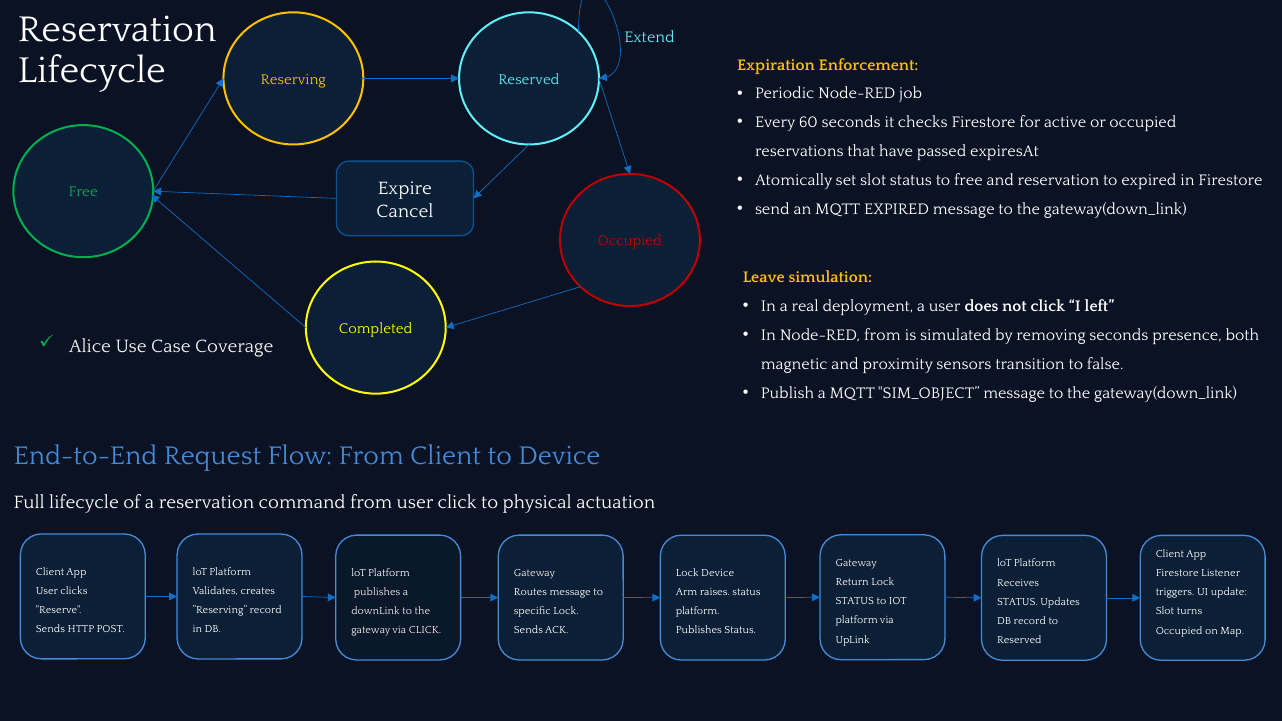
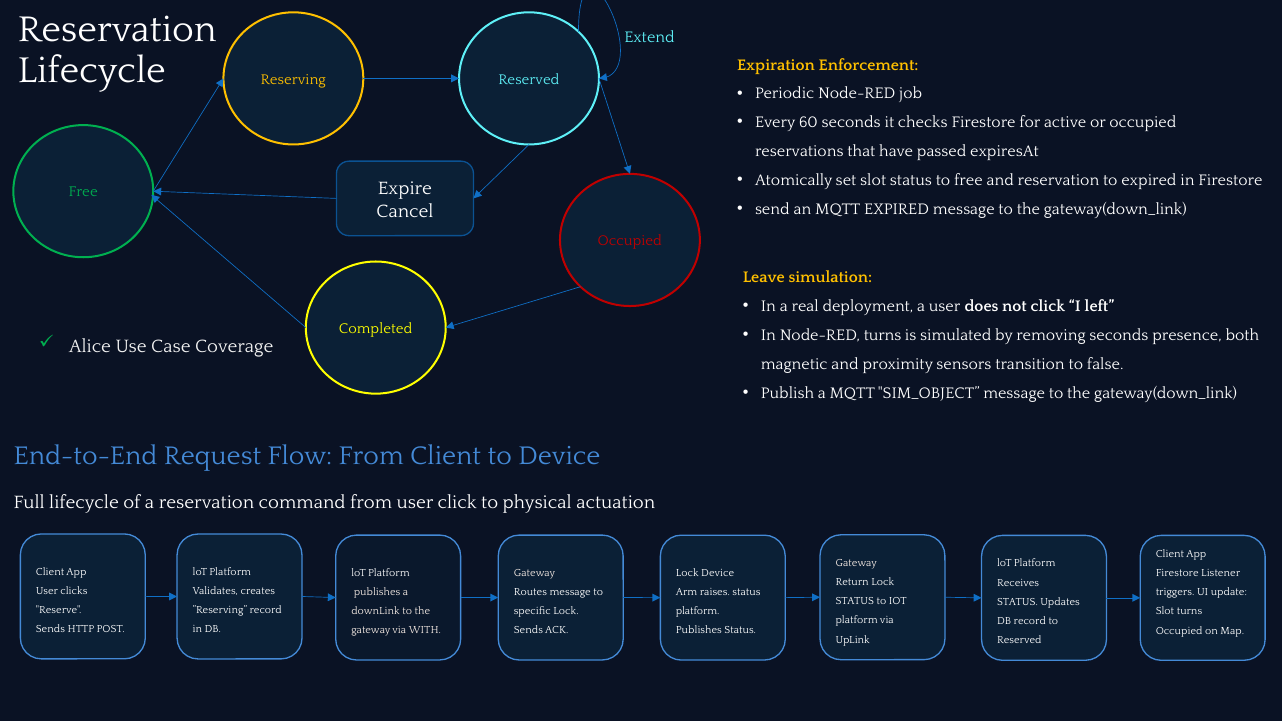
Node-RED from: from -> turns (883, 335)
via CLICK: CLICK -> WITH (425, 630)
